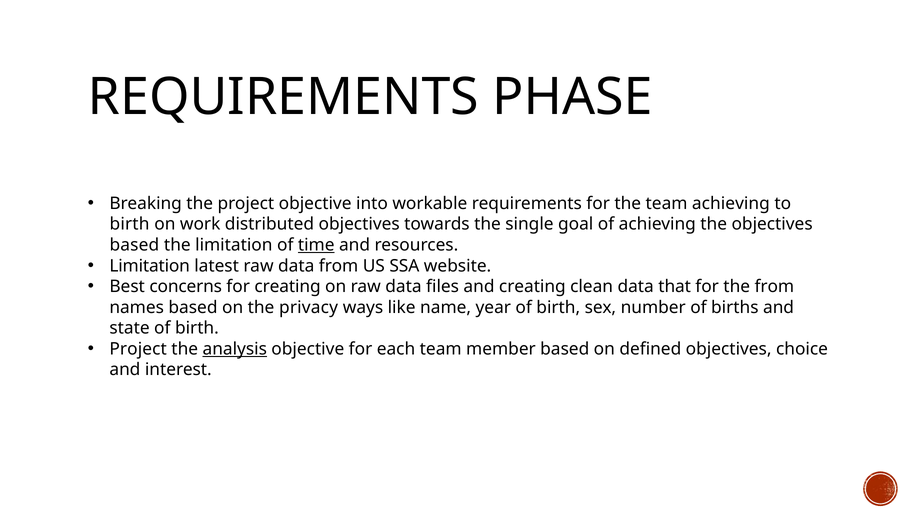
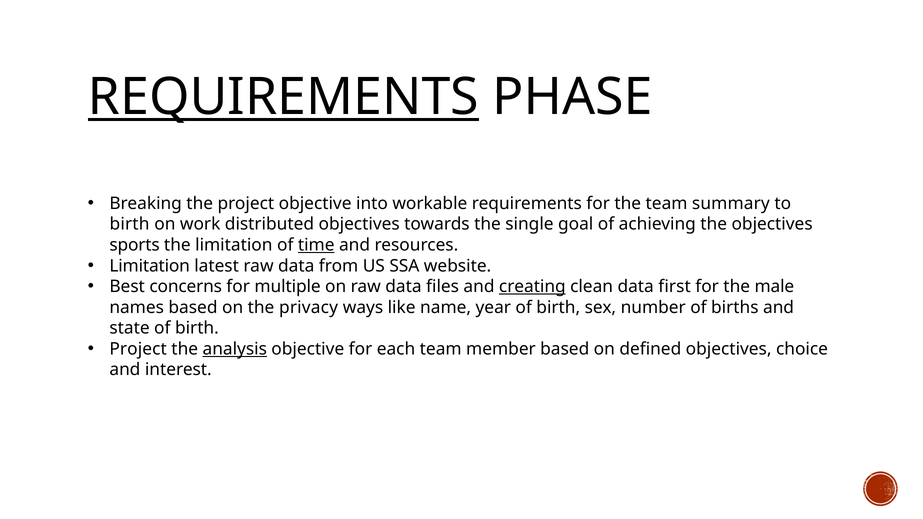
REQUIREMENTS underline: none -> present (283, 97)
team achieving: achieving -> summary (731, 204)
based: based -> sports (135, 245)
for creating: creating -> multiple (288, 287)
creating underline: none -> present (532, 287)
that: that -> first (675, 287)
the from: from -> male (774, 287)
